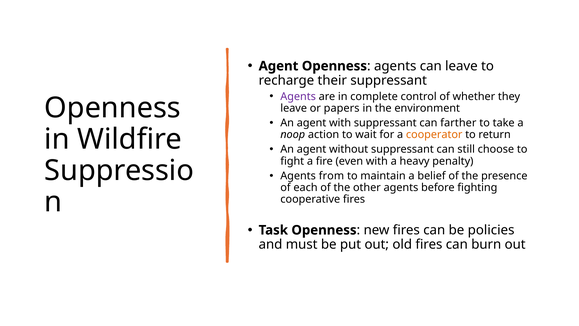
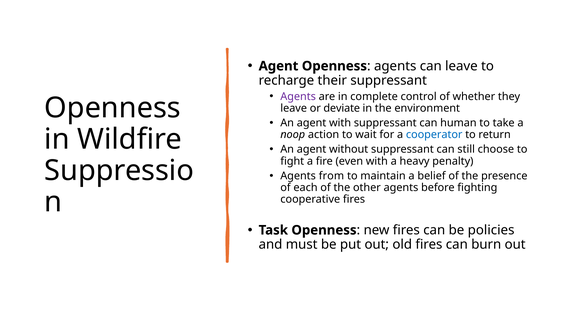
papers: papers -> deviate (342, 108)
farther: farther -> human (458, 123)
cooperator colour: orange -> blue (434, 135)
